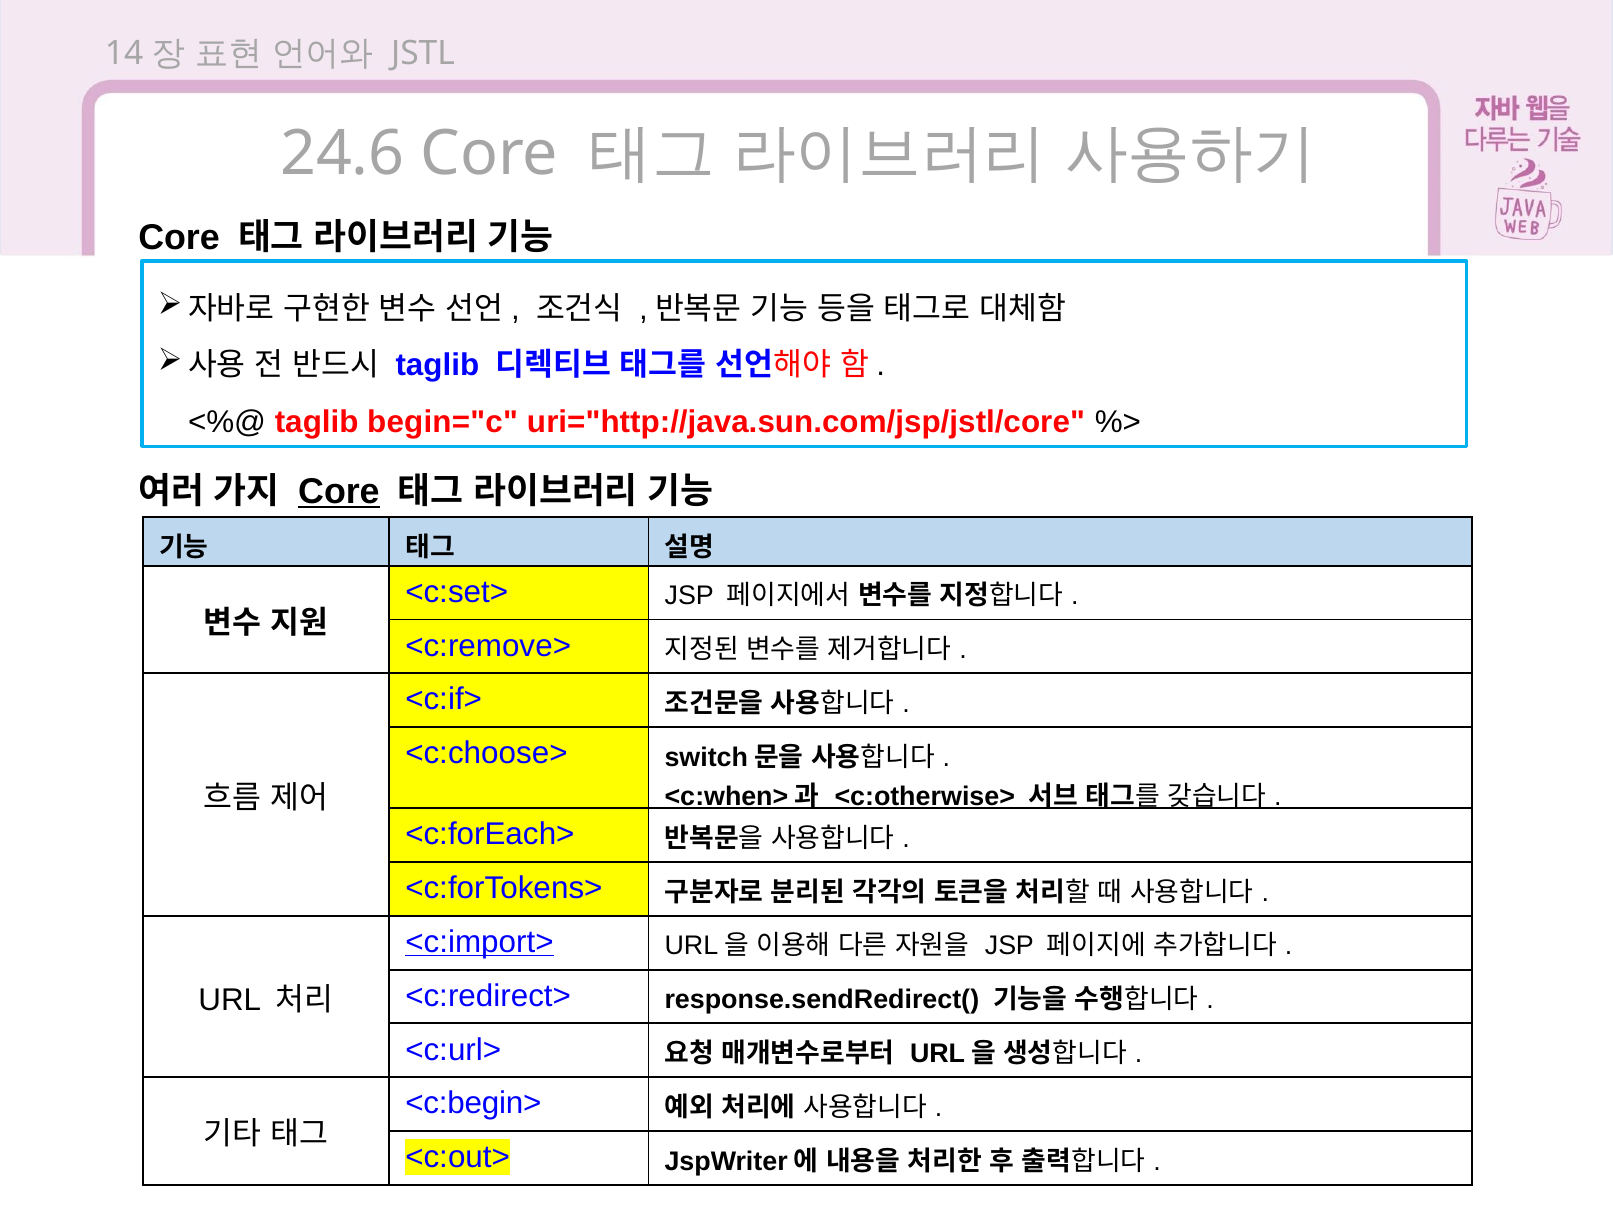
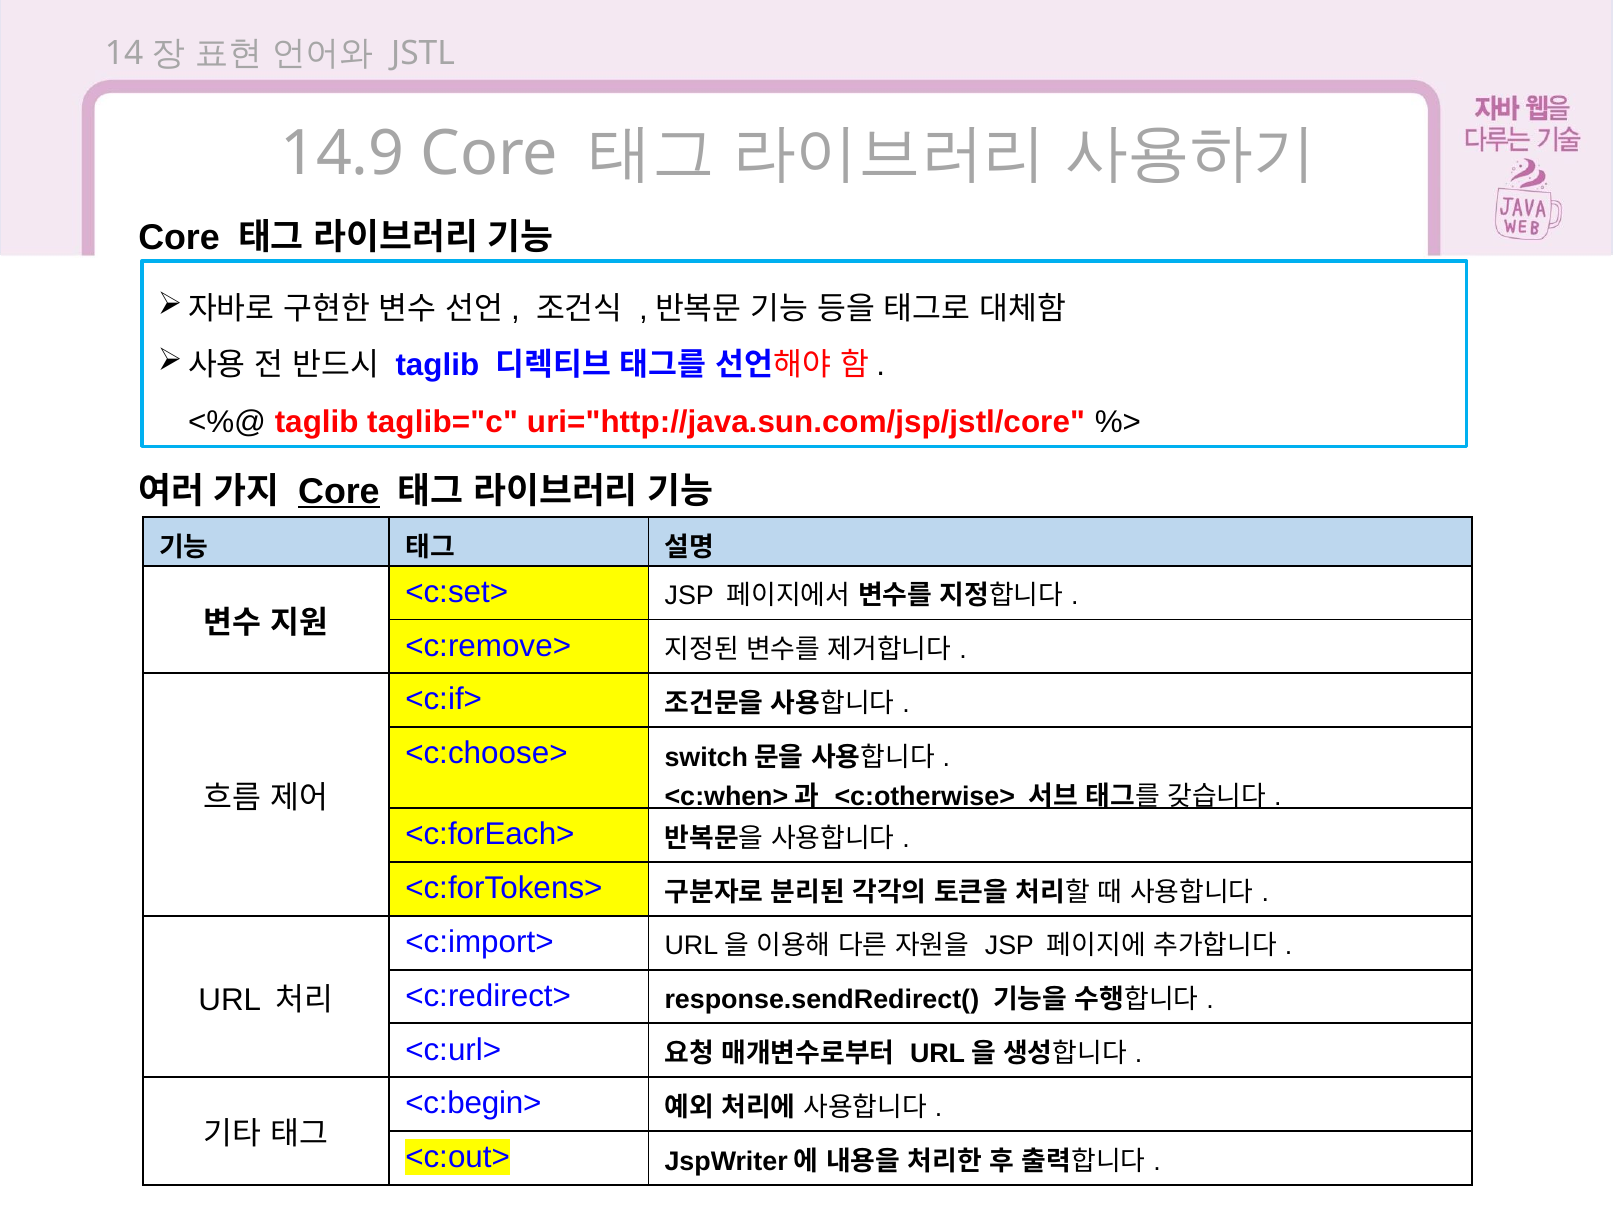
24.6: 24.6 -> 14.9 (342, 154)
begin="c: begin="c -> taglib="c (443, 422)
<c:import> underline: present -> none (479, 942)
